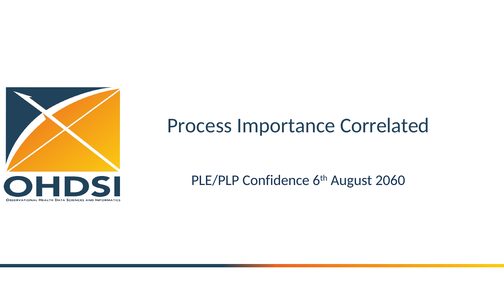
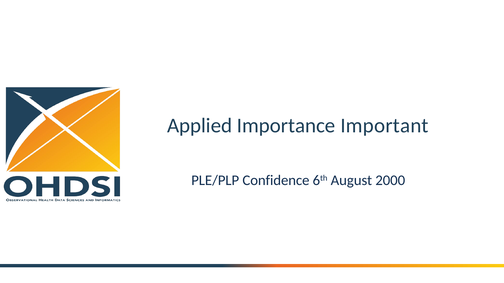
Process: Process -> Applied (200, 126)
Correlated: Correlated -> Important (385, 126)
2060: 2060 -> 2000 (390, 181)
